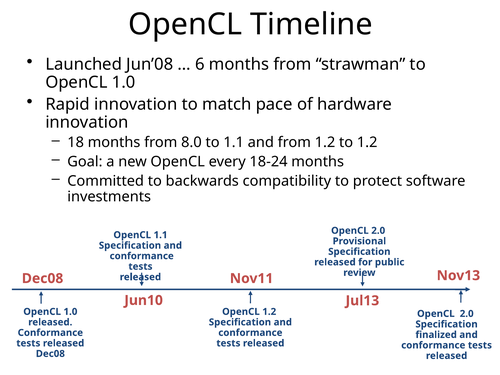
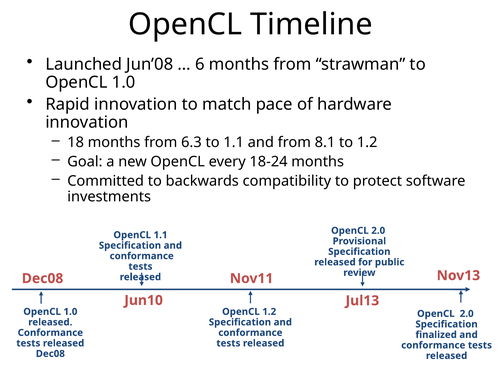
8.0: 8.0 -> 6.3 (191, 142)
from 1.2: 1.2 -> 8.1 (325, 142)
